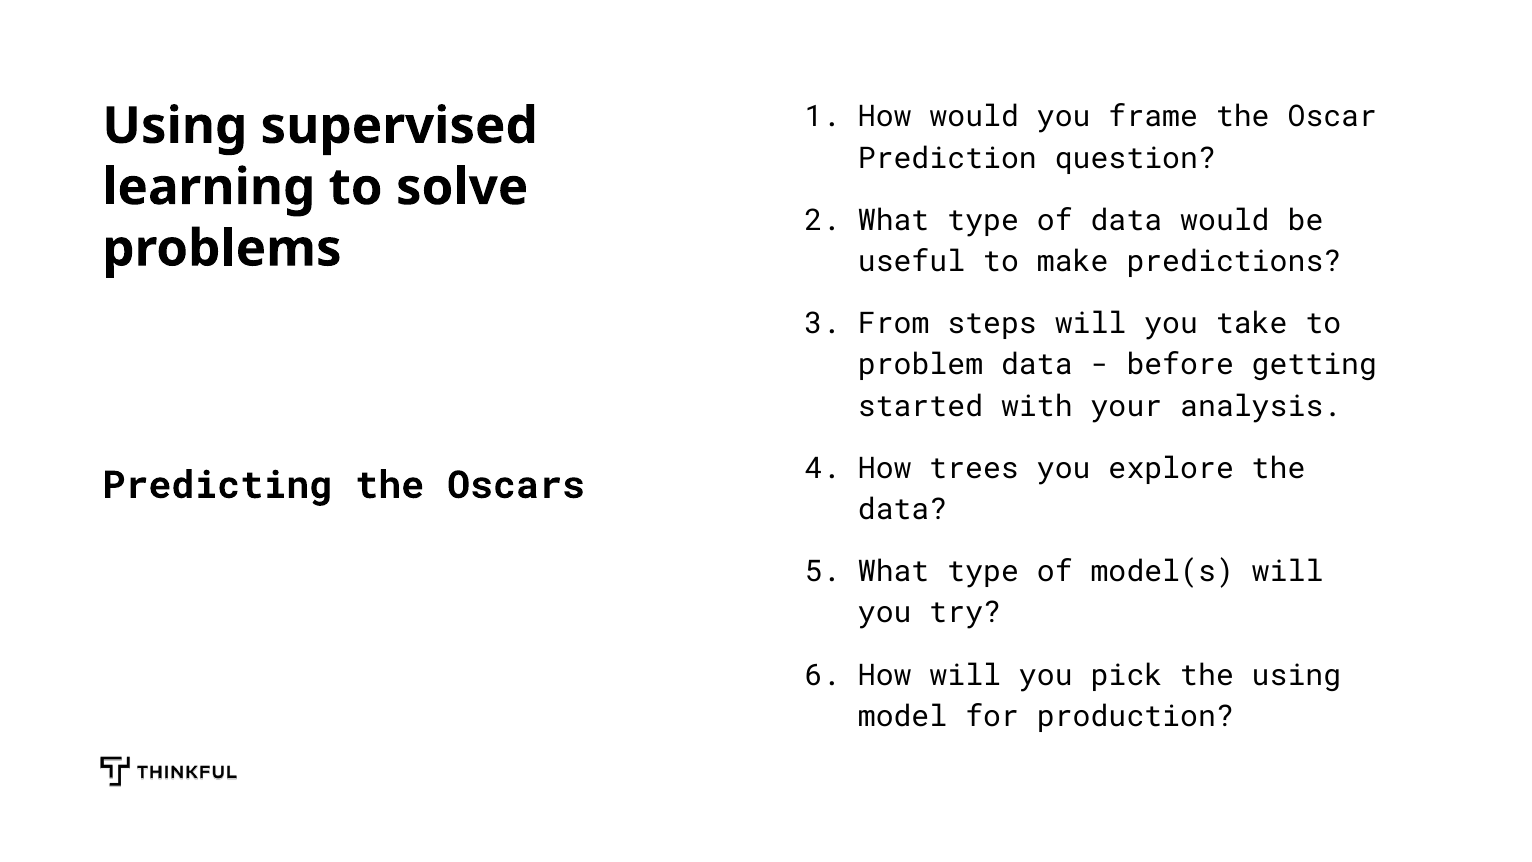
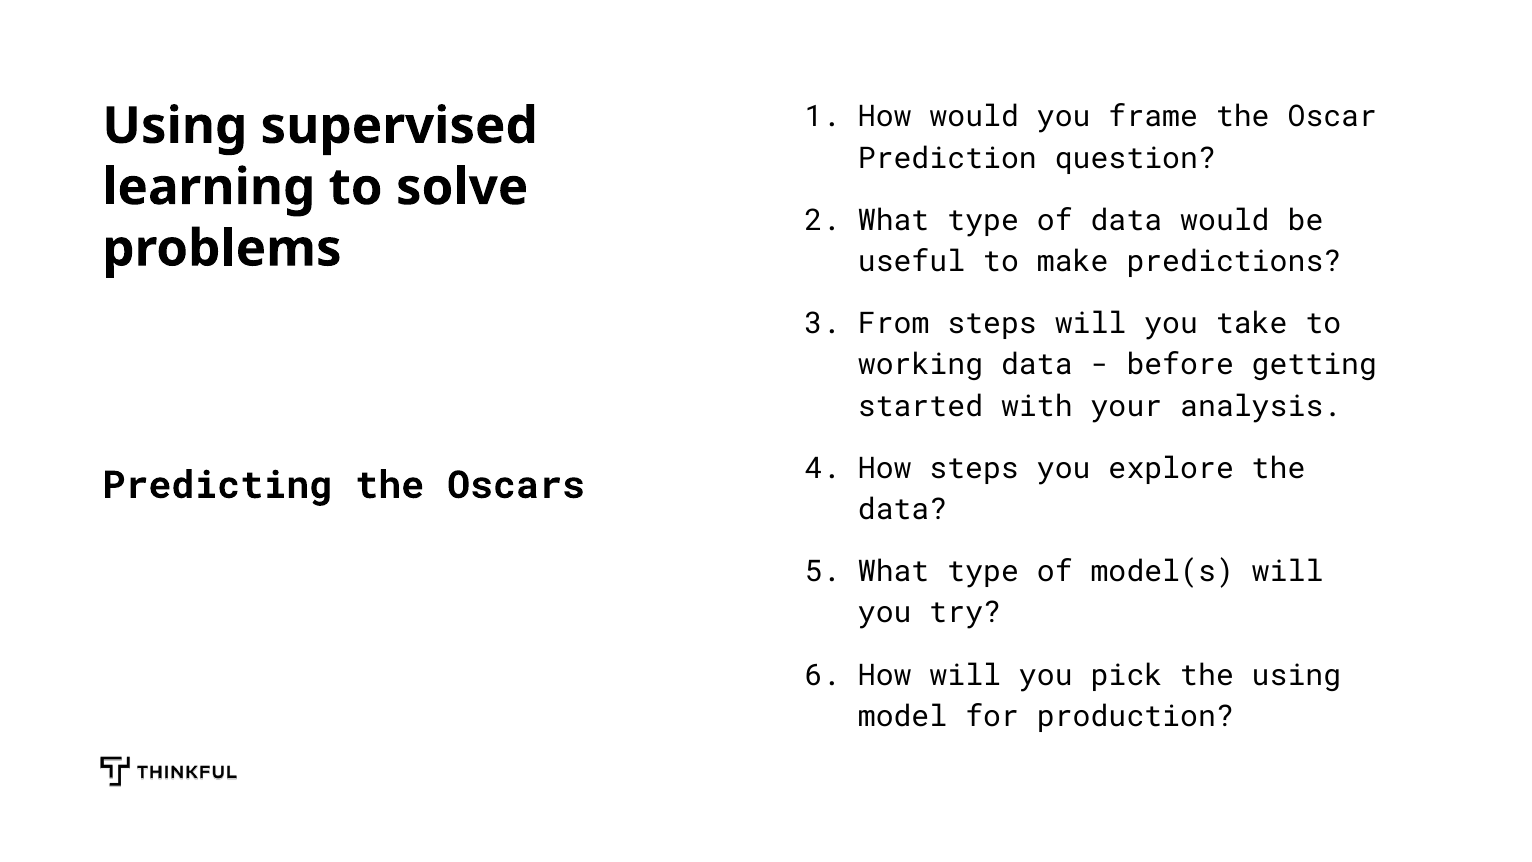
problem: problem -> working (921, 365)
How trees: trees -> steps (974, 468)
